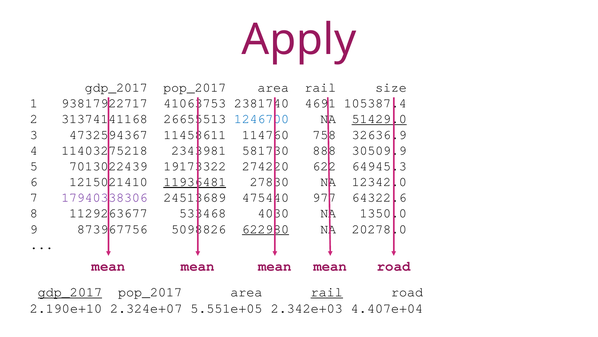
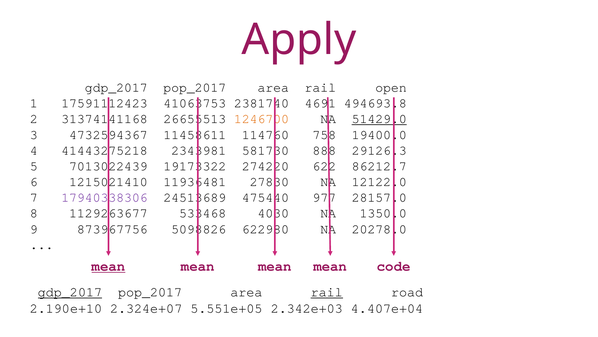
size: size -> open (391, 87)
93817922717: 93817922717 -> 17591112423 (104, 103)
105387.4: 105387.4 -> 494693.8 (375, 103)
1246700 colour: blue -> orange (261, 119)
32636.9: 32636.9 -> 19400.0 (379, 134)
11403275218: 11403275218 -> 41443275218 (104, 150)
30509.9: 30509.9 -> 29126.3 (379, 150)
64945.3: 64945.3 -> 86212.7 (379, 166)
11936481 underline: present -> none (195, 182)
12342.0: 12342.0 -> 12122.0 (379, 182)
64322.6: 64322.6 -> 28157.0 (379, 197)
622980 underline: present -> none (265, 229)
mean underline: none -> present (108, 266)
mean road: road -> code (394, 266)
